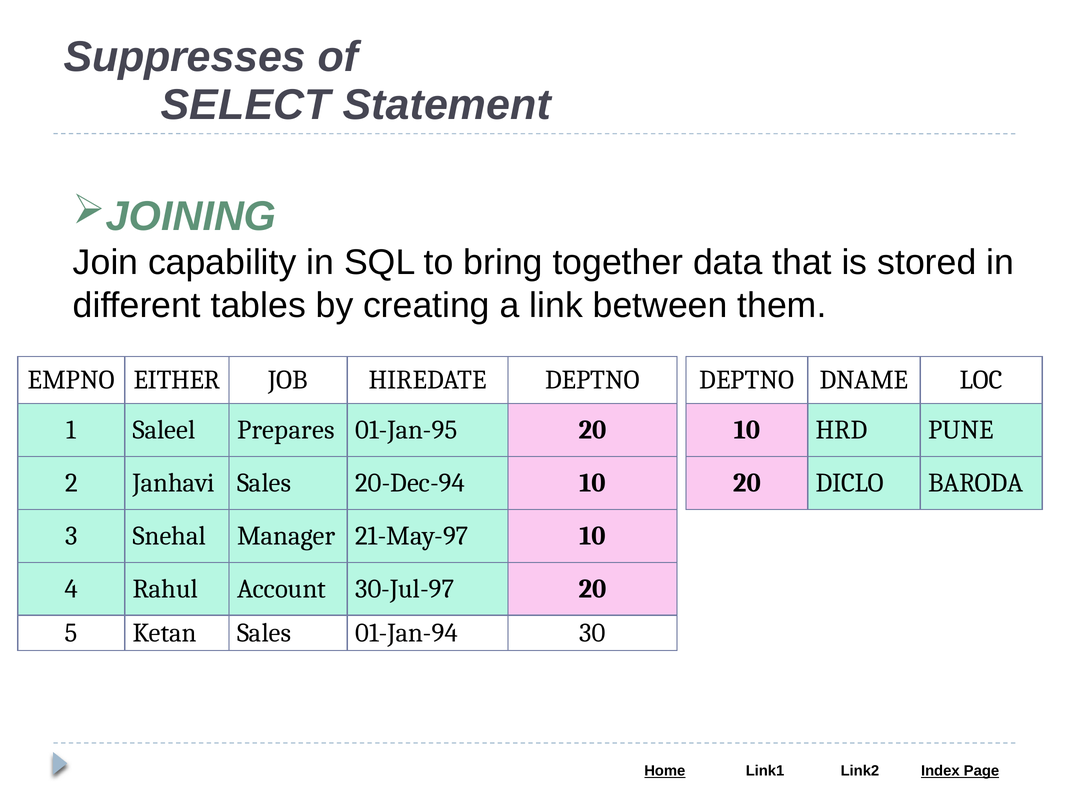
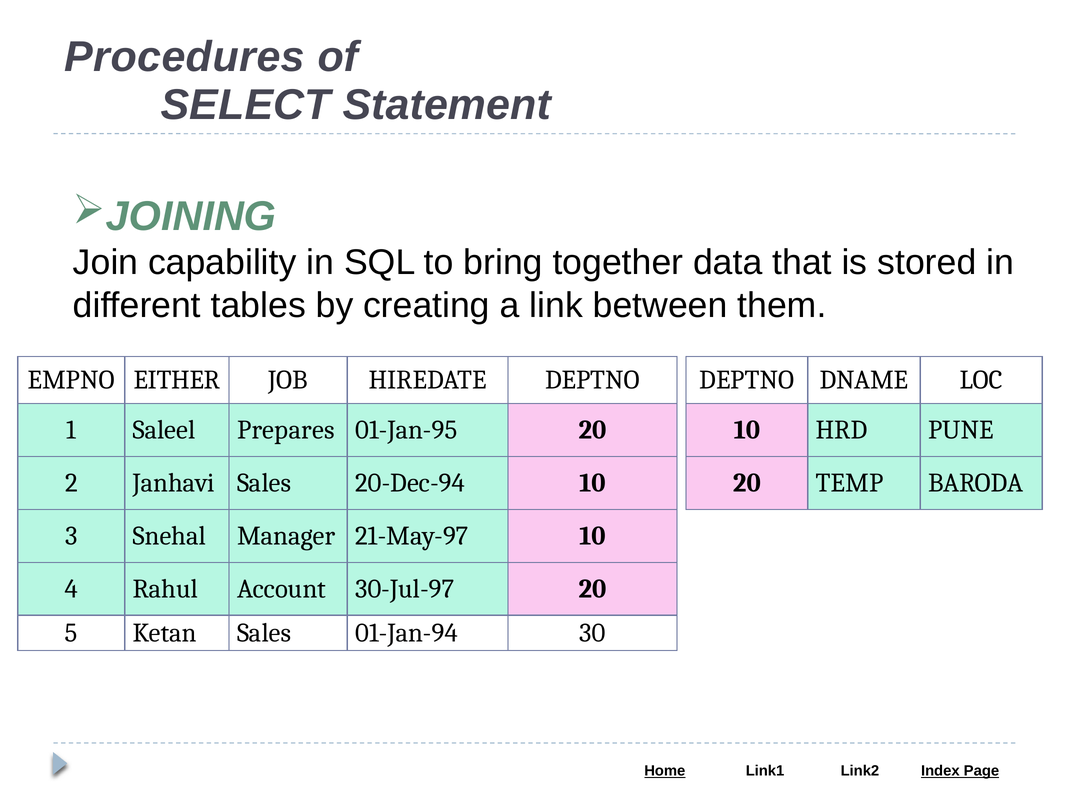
Suppresses: Suppresses -> Procedures (185, 57)
DICLO: DICLO -> TEMP (850, 483)
